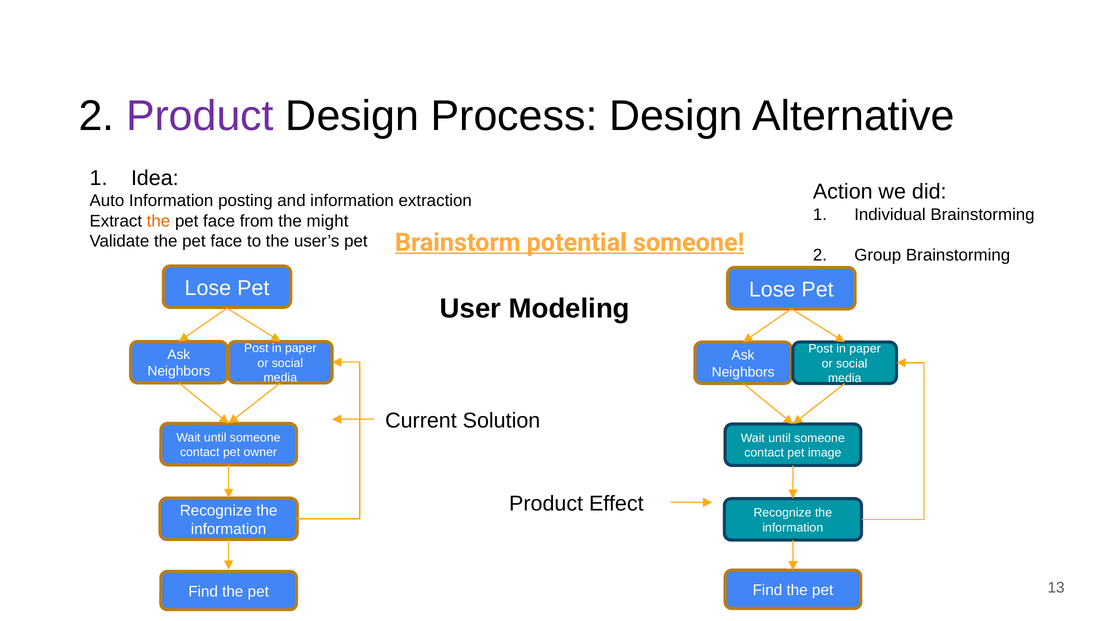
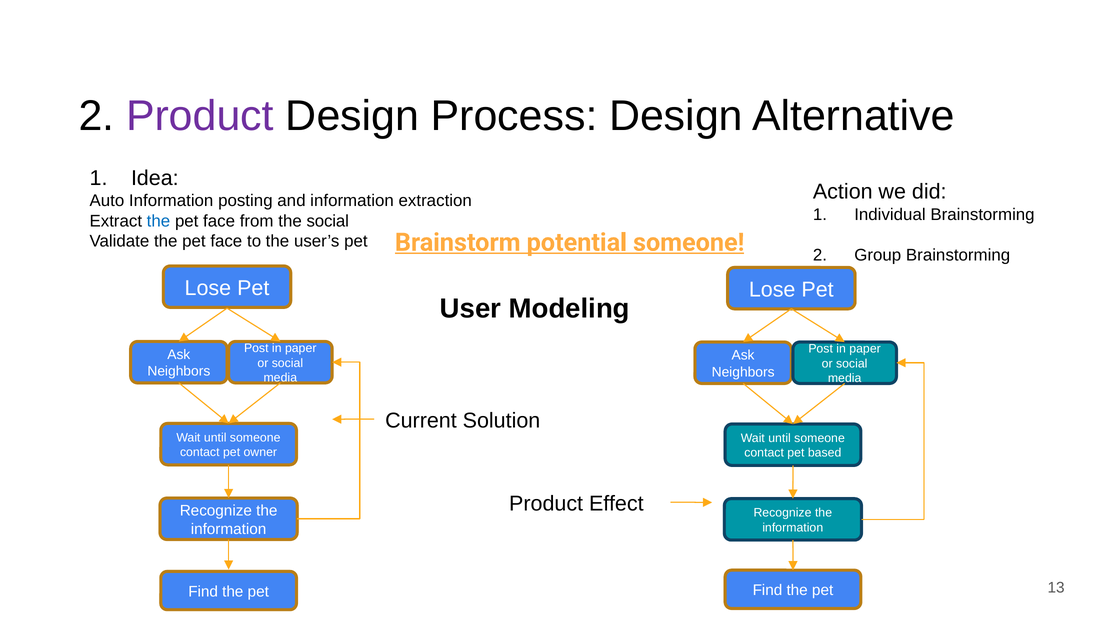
the colour: orange -> blue (158, 221)
the might: might -> social (328, 221)
image: image -> based (825, 453)
